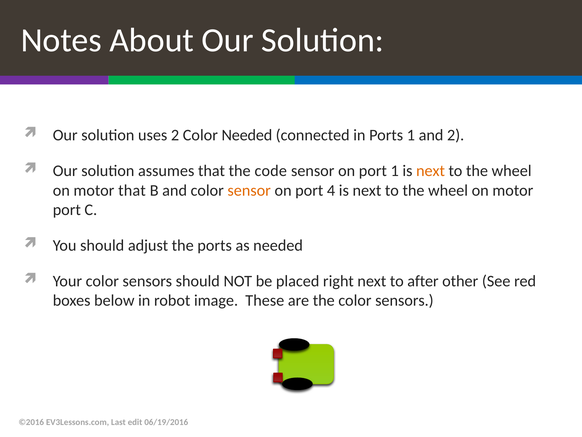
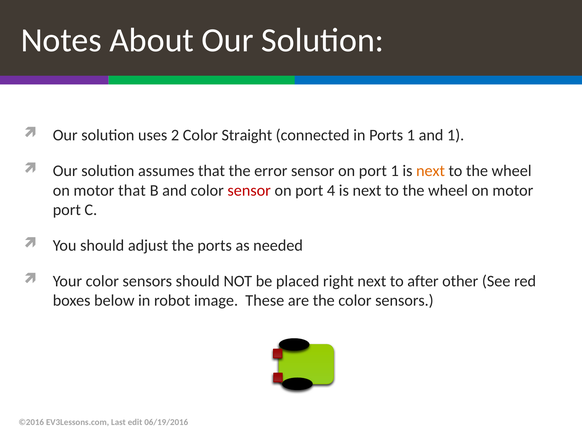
Color Needed: Needed -> Straight (247, 135)
and 2: 2 -> 1 (456, 135)
code: code -> error (271, 171)
sensor colour: orange -> red (249, 190)
